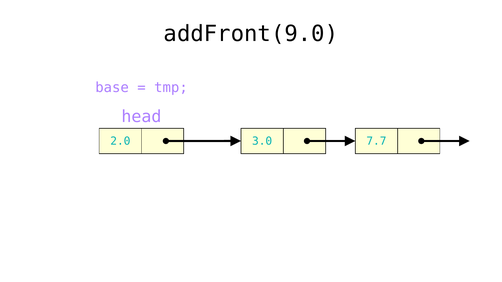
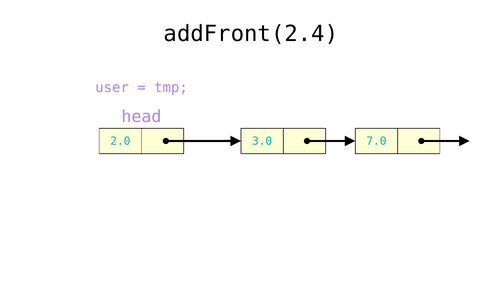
addFront(9.0: addFront(9.0 -> addFront(2.4 (251, 34)
base: base -> user (112, 88)
7.7: 7.7 -> 7.0 (376, 141)
